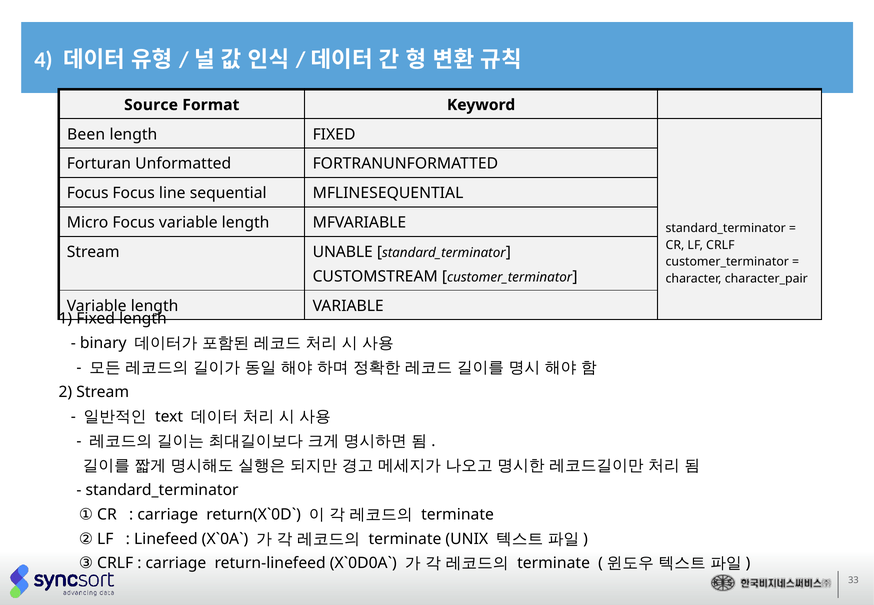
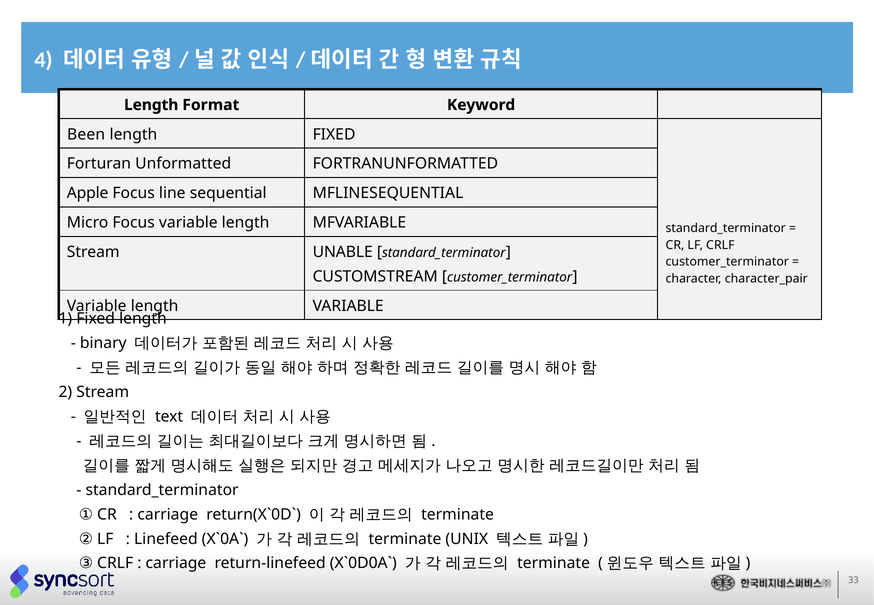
Source: Source -> Length (151, 105)
Focus: Focus -> Apple (88, 193)
